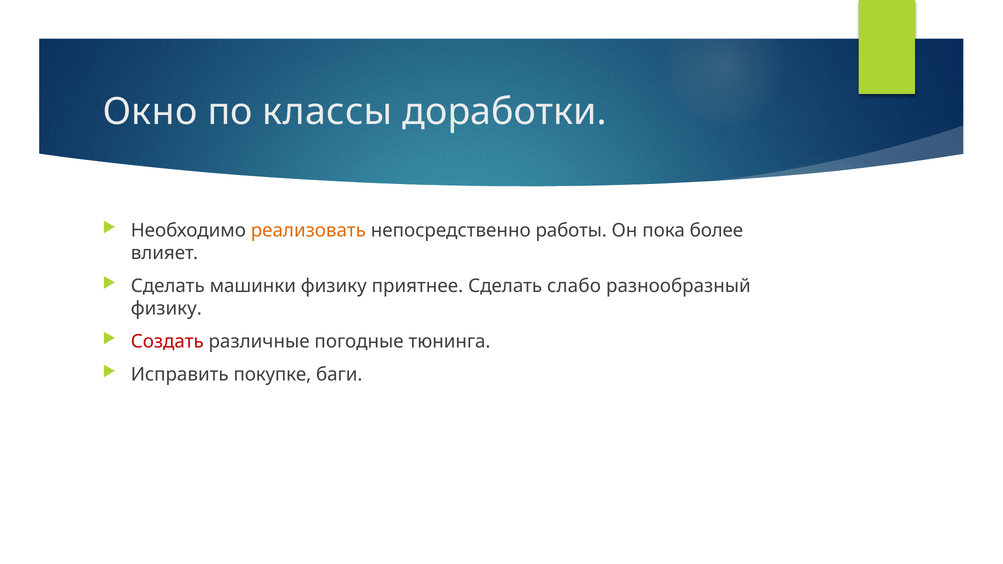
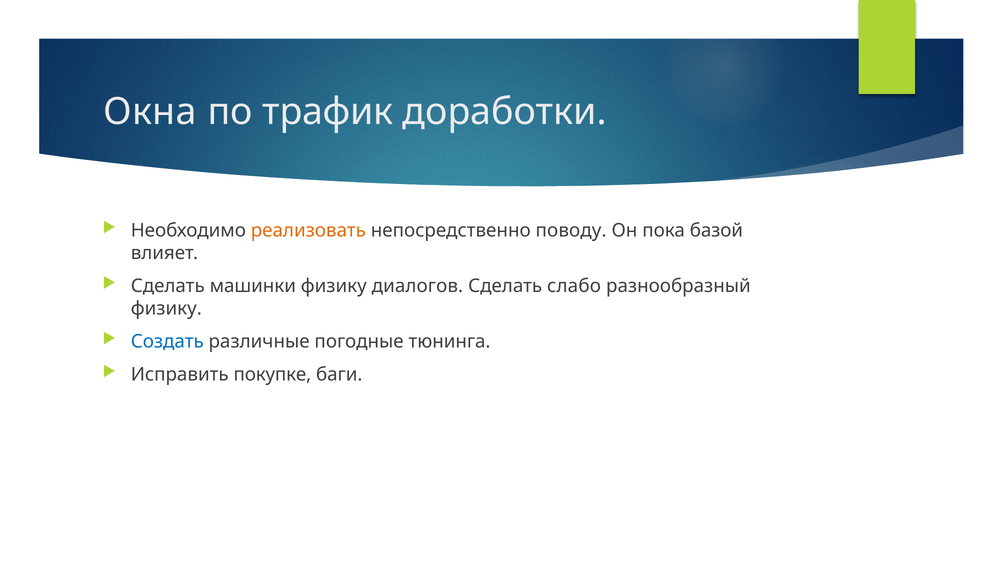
Окно: Окно -> Окна (150, 112)
классы: классы -> трафик (328, 112)
работы: работы -> поводу (571, 231)
более: более -> базой (716, 231)
приятнее: приятнее -> диалогов (417, 286)
Создать colour: red -> blue (167, 342)
